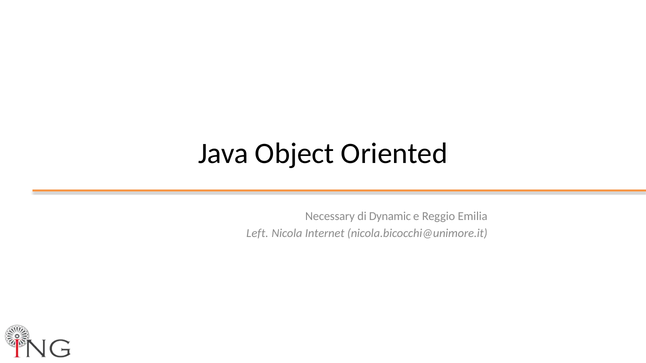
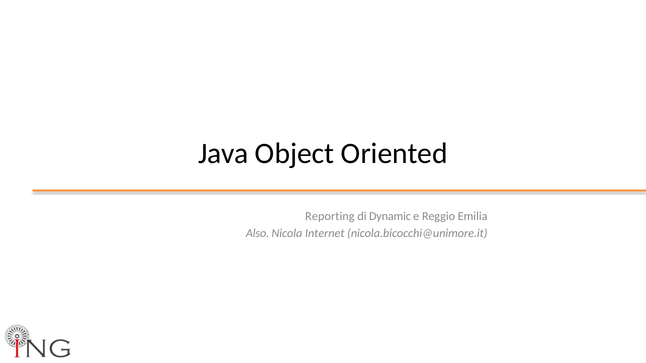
Necessary: Necessary -> Reporting (330, 216)
Left: Left -> Also (258, 233)
